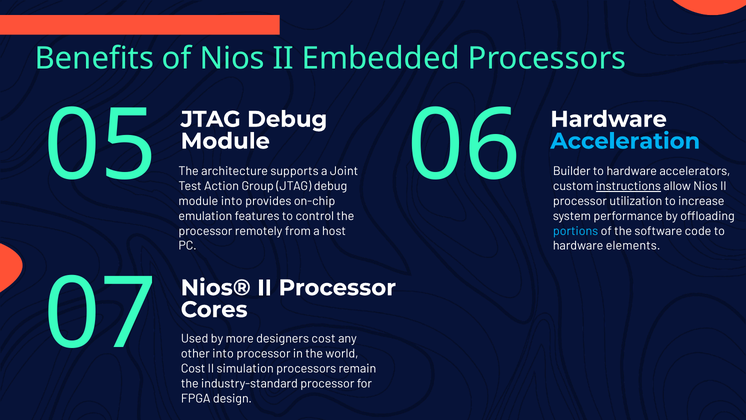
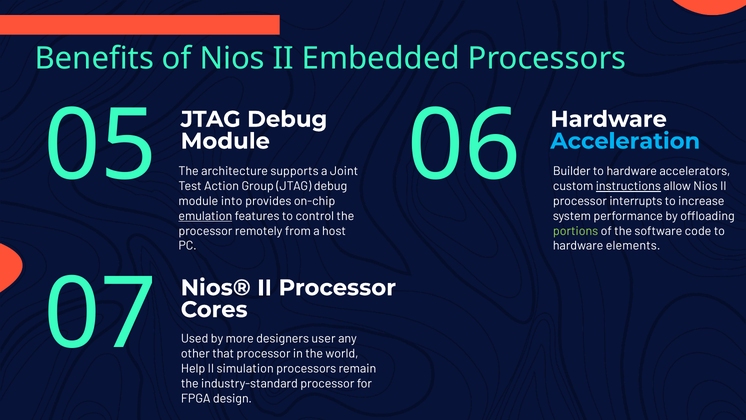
utilization: utilization -> interrupts (636, 201)
emulation underline: none -> present (205, 216)
portions colour: light blue -> light green (576, 231)
designers cost: cost -> user (323, 339)
other into: into -> that (223, 354)
Cost: Cost -> Help (193, 368)
